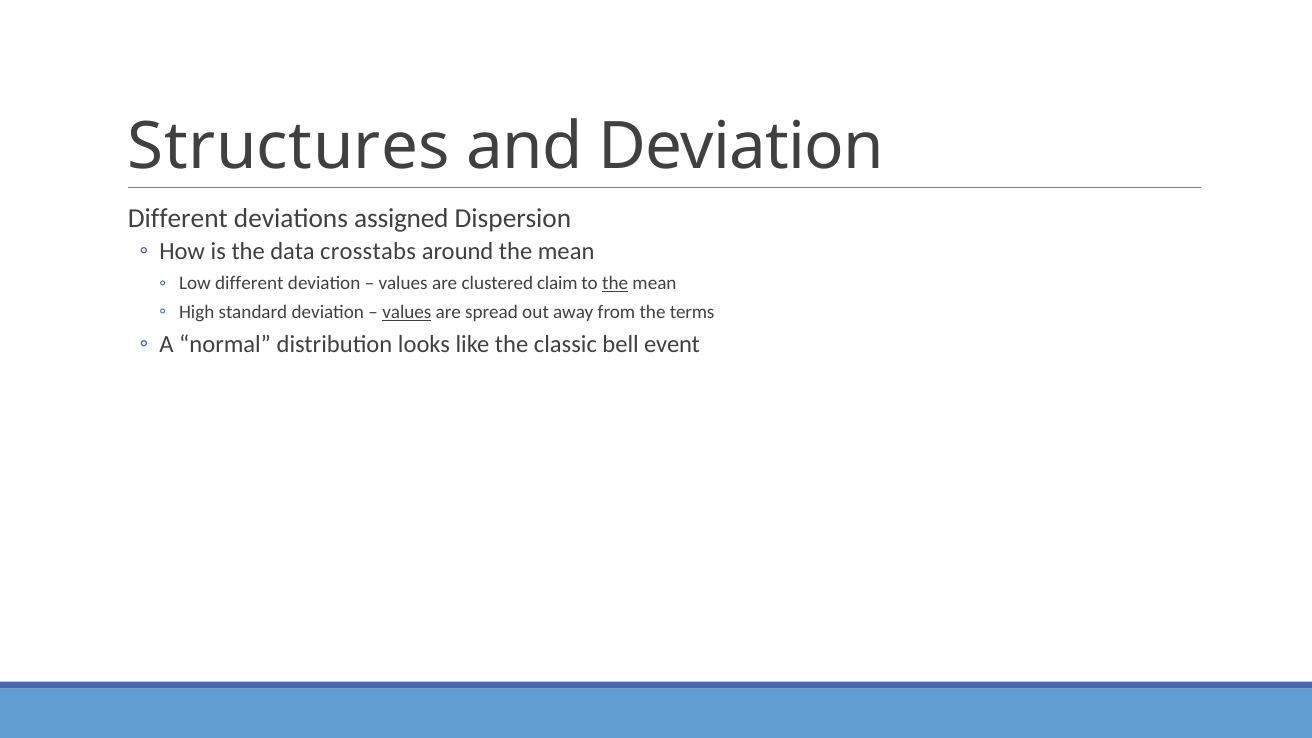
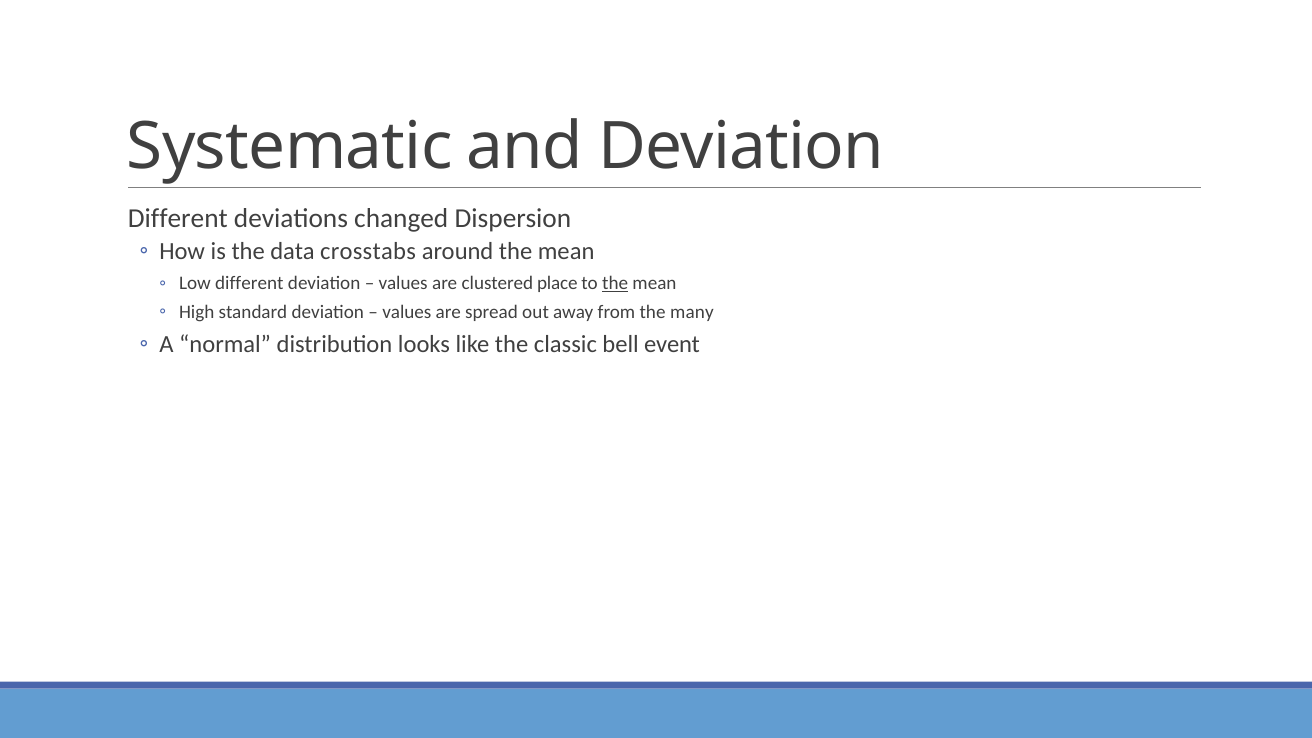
Structures: Structures -> Systematic (290, 147)
assigned: assigned -> changed (401, 218)
claim: claim -> place (557, 284)
values underline: present -> none (407, 312)
terms: terms -> many (692, 312)
